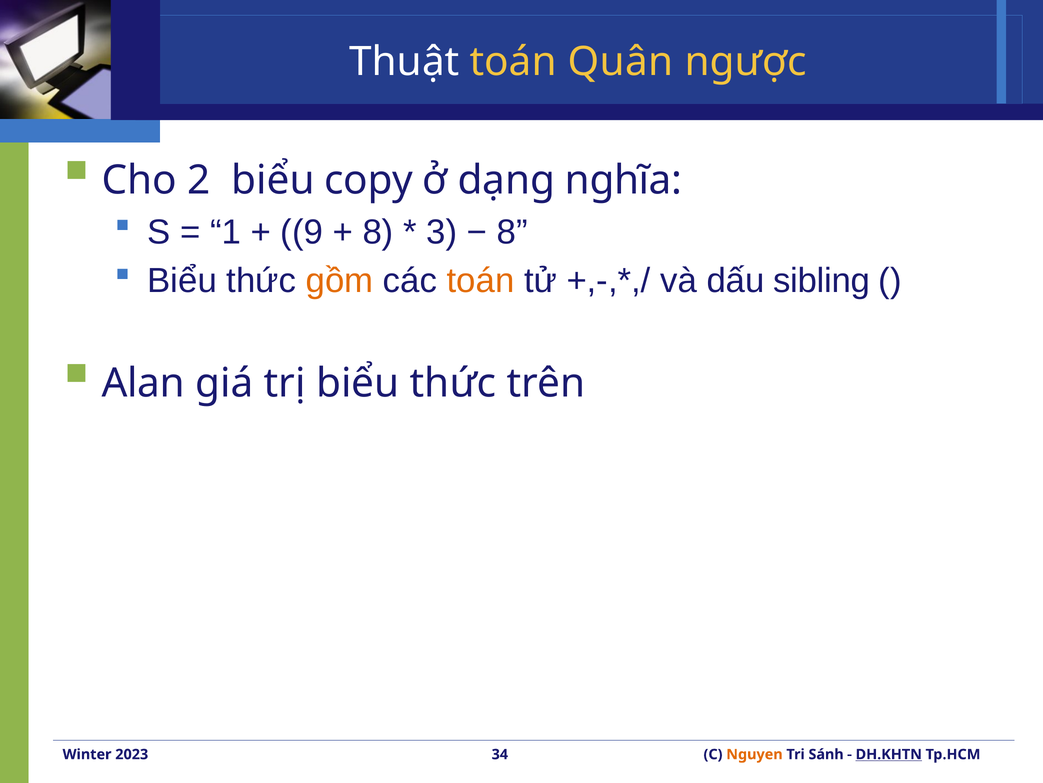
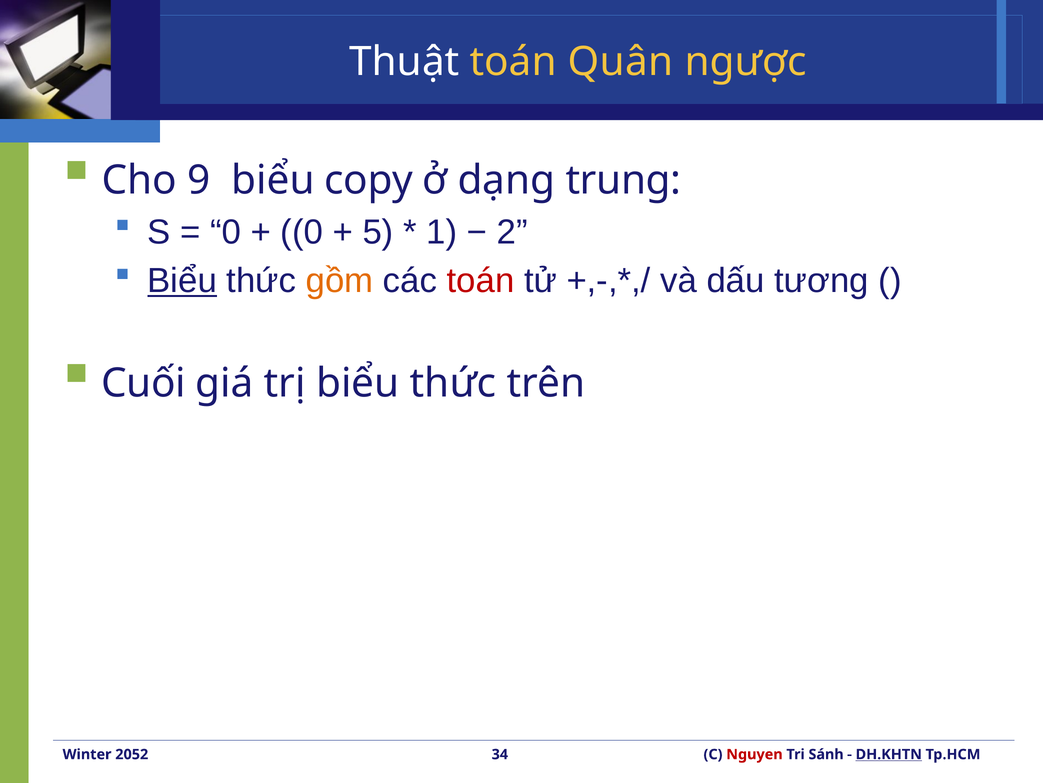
2: 2 -> 9 (199, 180)
nghĩa: nghĩa -> trung (623, 180)
1: 1 -> 0 (226, 232)
9: 9 -> 0 (302, 232)
8: 8 -> 5 (378, 232)
3: 3 -> 1 (442, 232)
8: 8 -> 2 (512, 232)
Biểu underline: none -> present (182, 281)
toán colour: orange -> red (481, 281)
sibling: sibling -> tương (821, 281)
Alan: Alan -> Cuối (143, 383)
2023: 2023 -> 2052 (132, 754)
Nguyen colour: orange -> red (754, 754)
